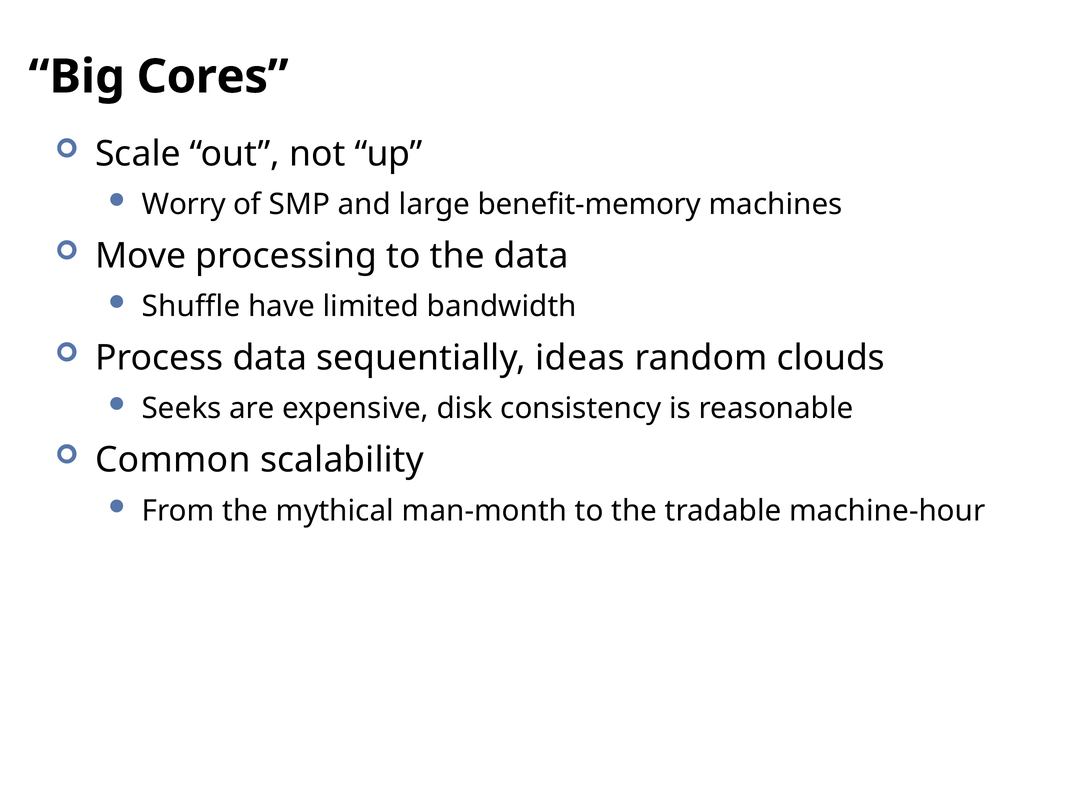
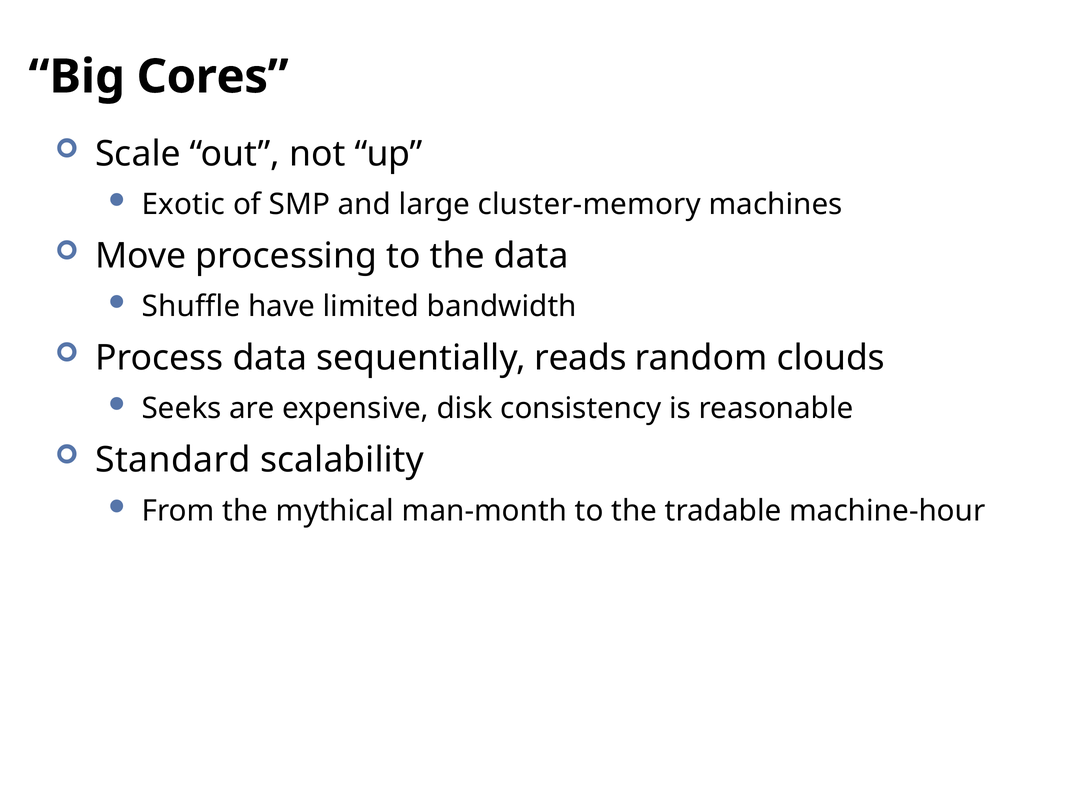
Worry: Worry -> Exotic (183, 204)
benefit-memory: benefit-memory -> cluster-memory (589, 204)
ideas: ideas -> reads (581, 358)
Common: Common -> Standard (173, 460)
